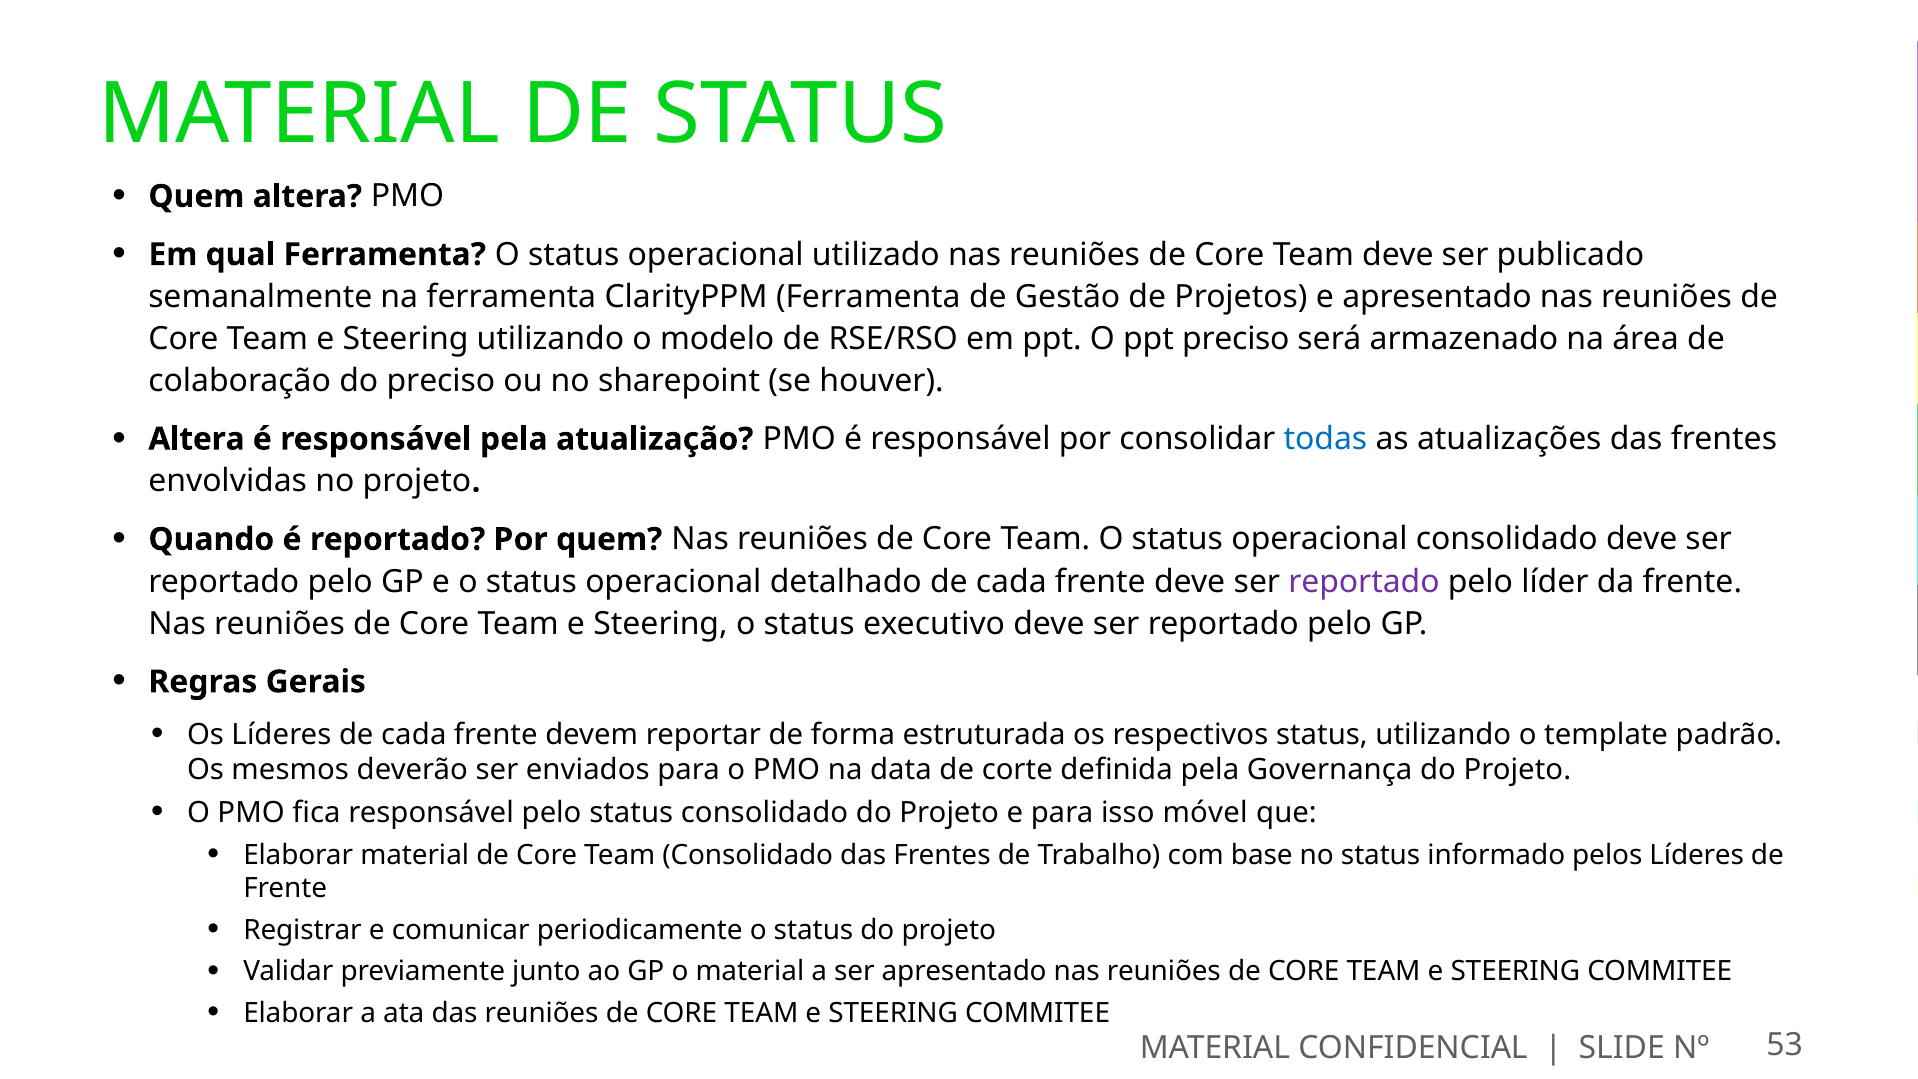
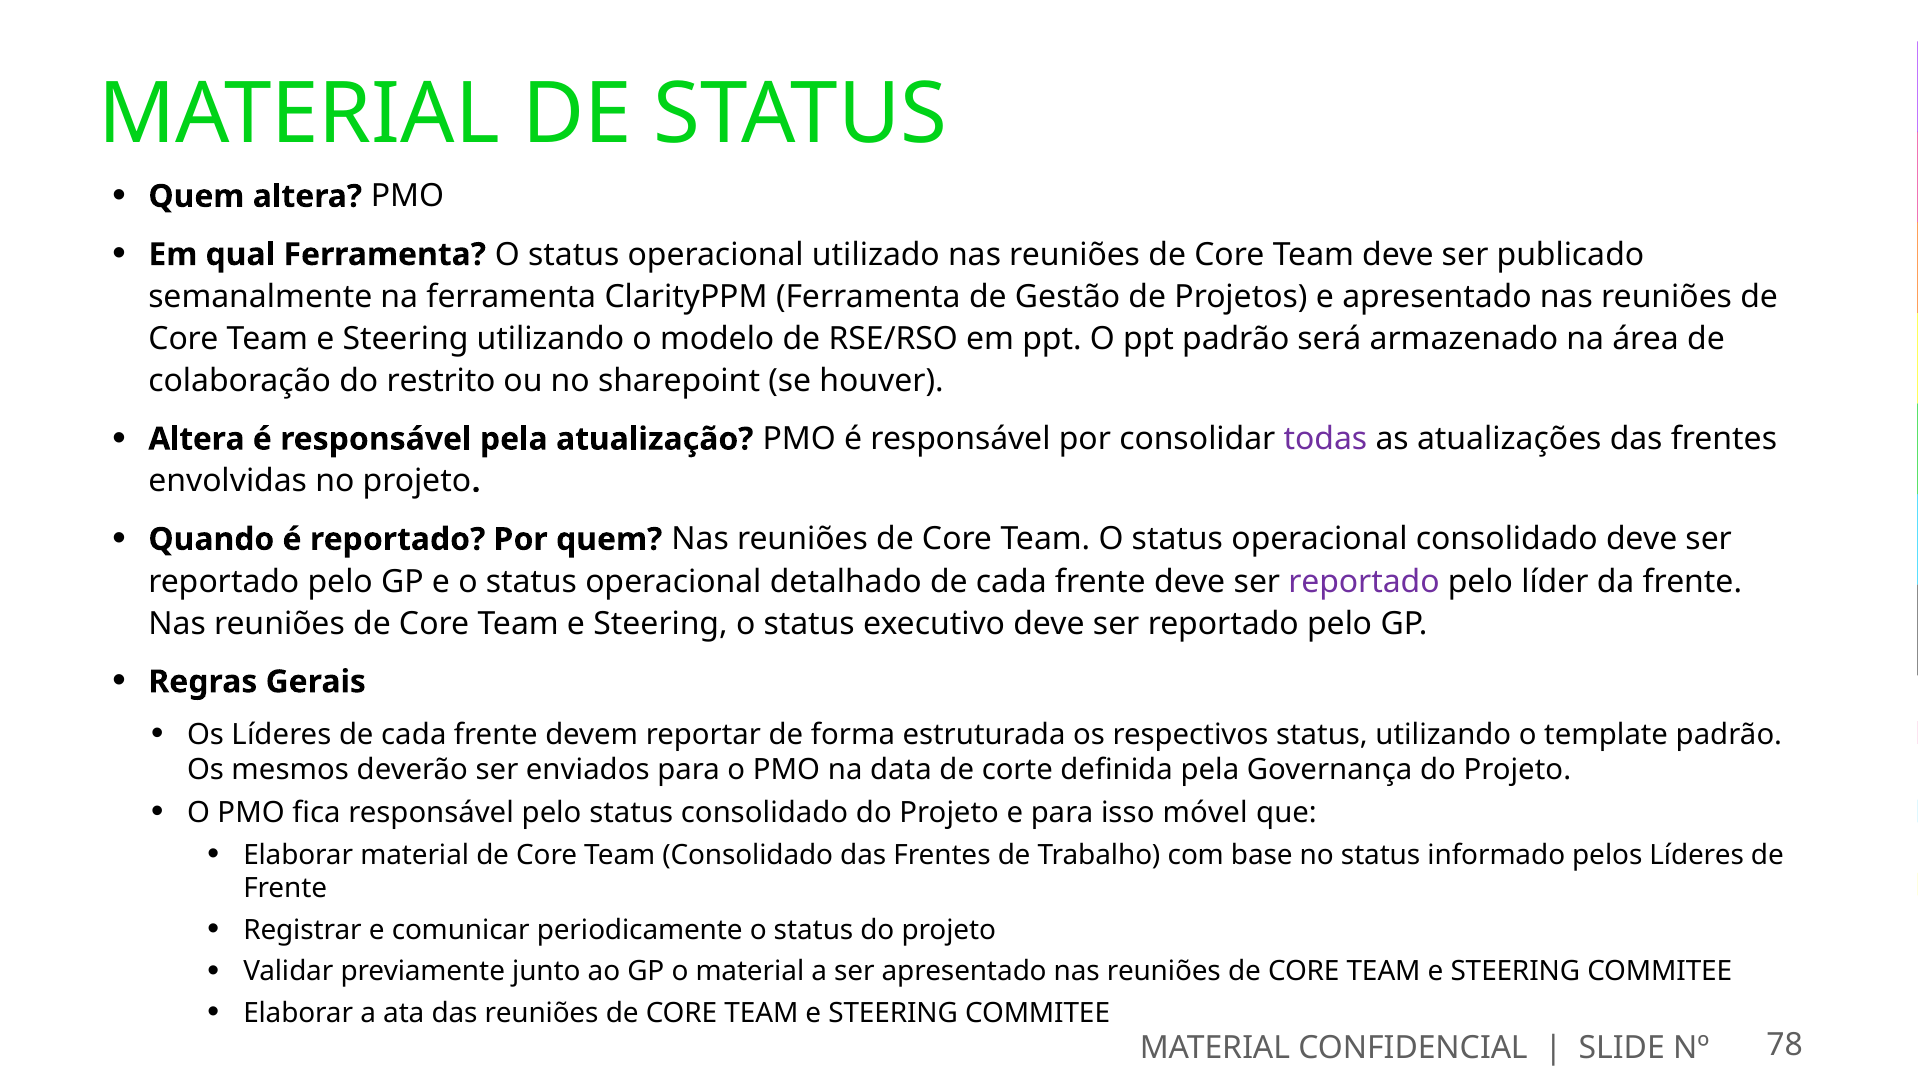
ppt preciso: preciso -> padrão (1236, 339)
do preciso: preciso -> restrito (441, 381)
todas colour: blue -> purple (1325, 439)
53: 53 -> 78 (1785, 1045)
